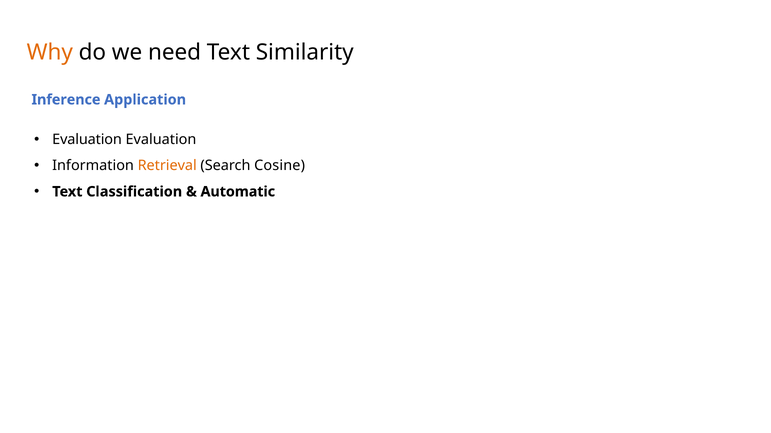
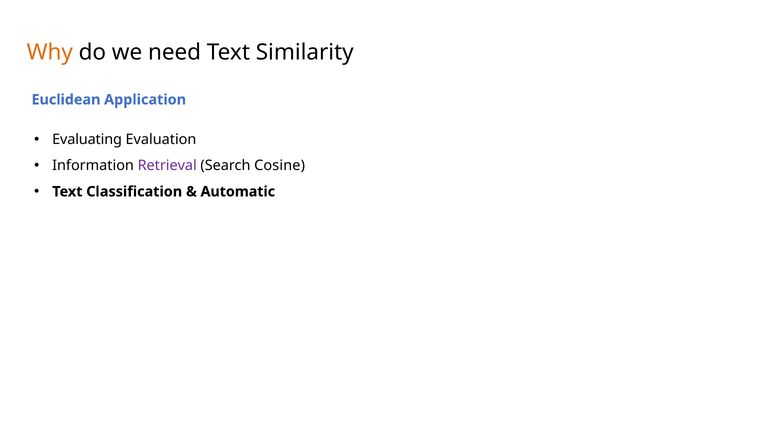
Inference: Inference -> Euclidean (66, 100)
Evaluation: Evaluation -> Evaluating (87, 140)
Retrieval colour: orange -> purple (167, 166)
